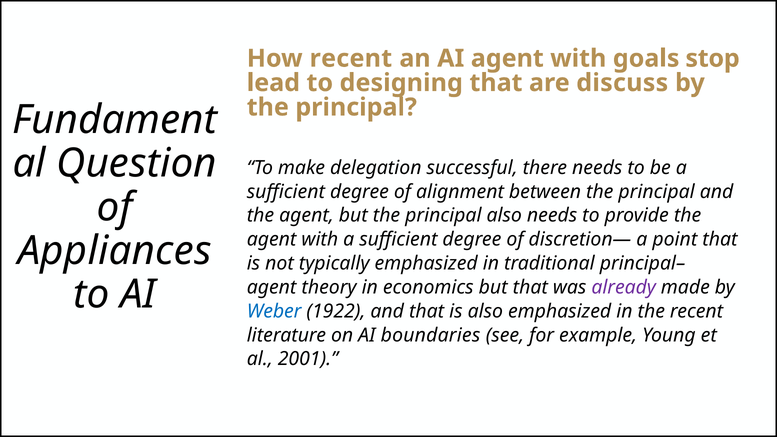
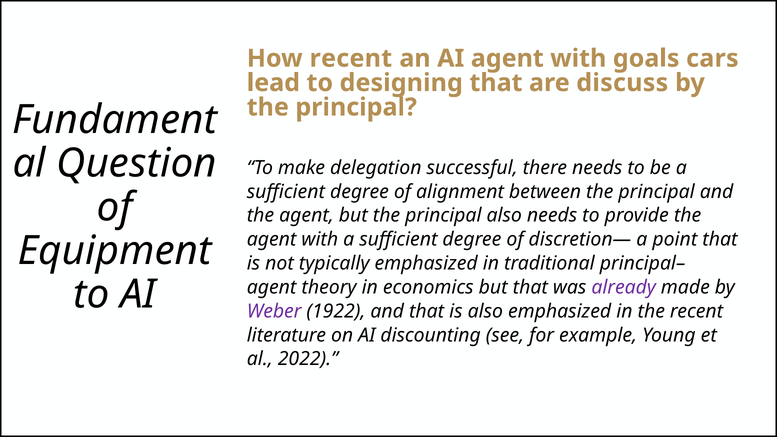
stop: stop -> cars (712, 58)
Appliances: Appliances -> Equipment (115, 251)
Weber colour: blue -> purple (274, 311)
boundaries: boundaries -> discounting (431, 335)
2001: 2001 -> 2022 (308, 359)
